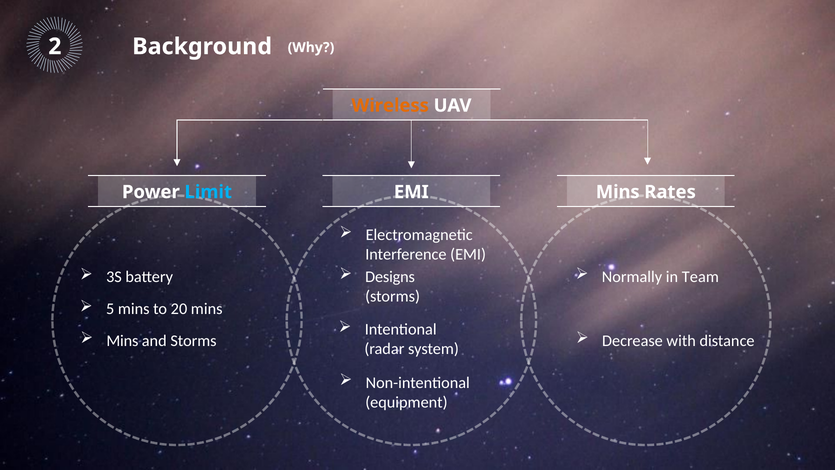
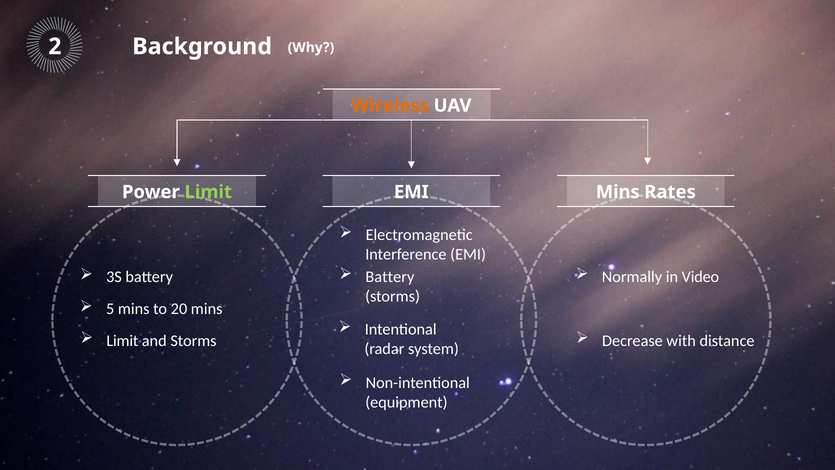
Limit colour: light blue -> light green (208, 192)
Team: Team -> Video (700, 277)
Designs: Designs -> Battery (390, 277)
Mins: Mins -> Limit (122, 341)
